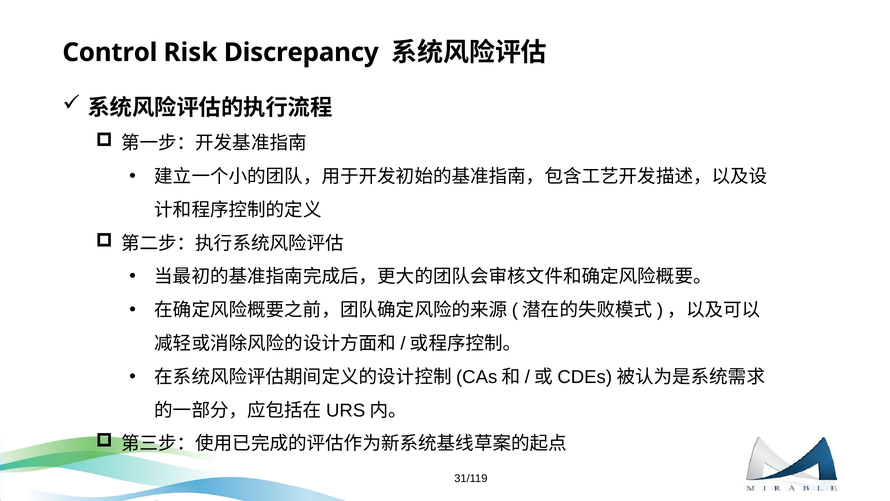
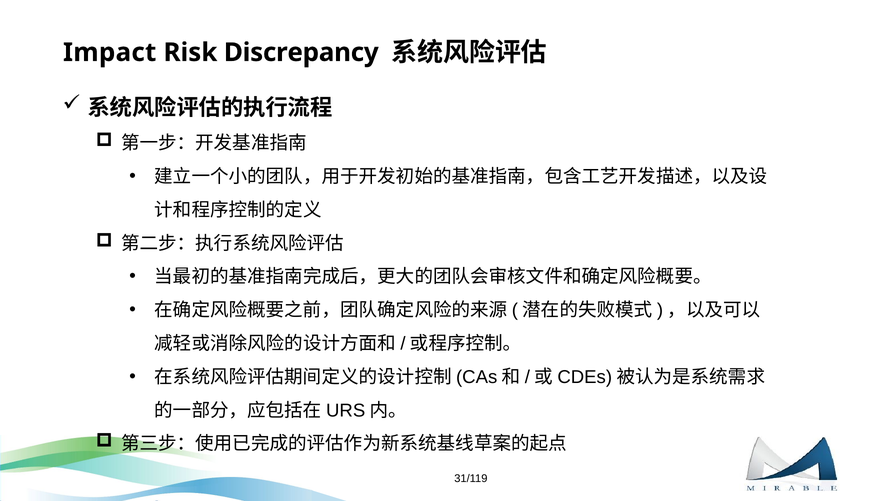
Control: Control -> Impact (110, 52)
